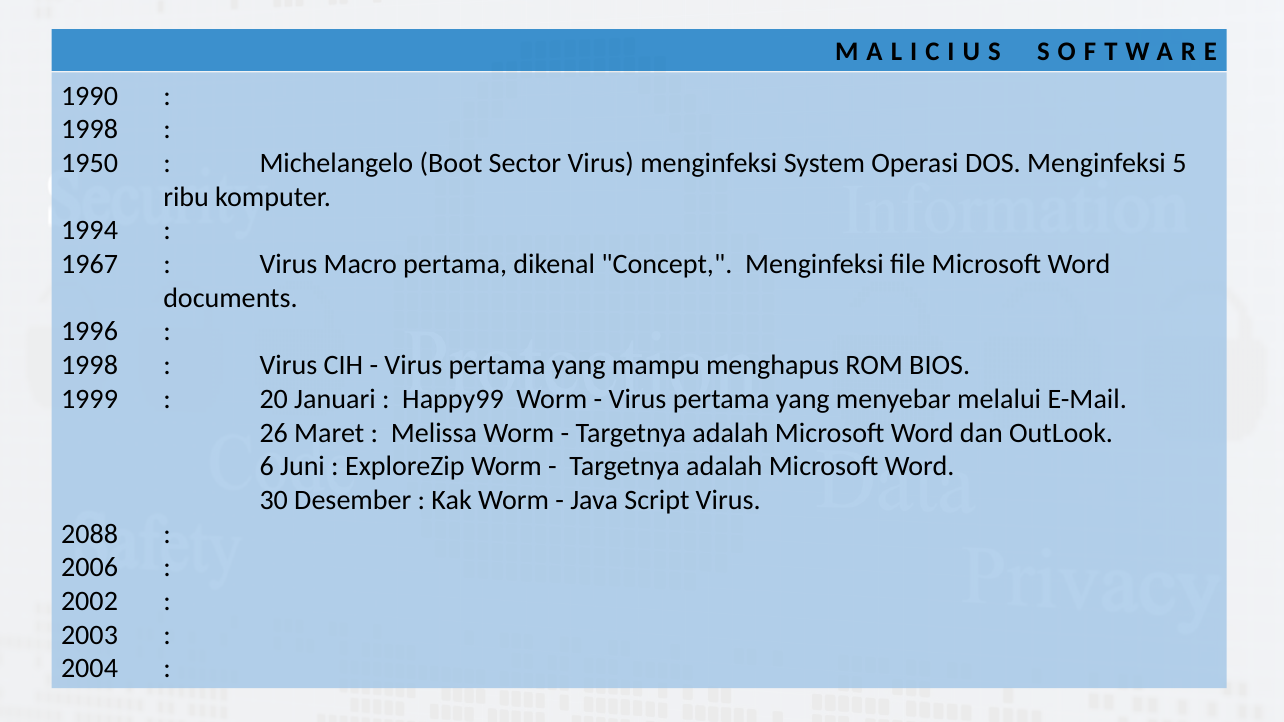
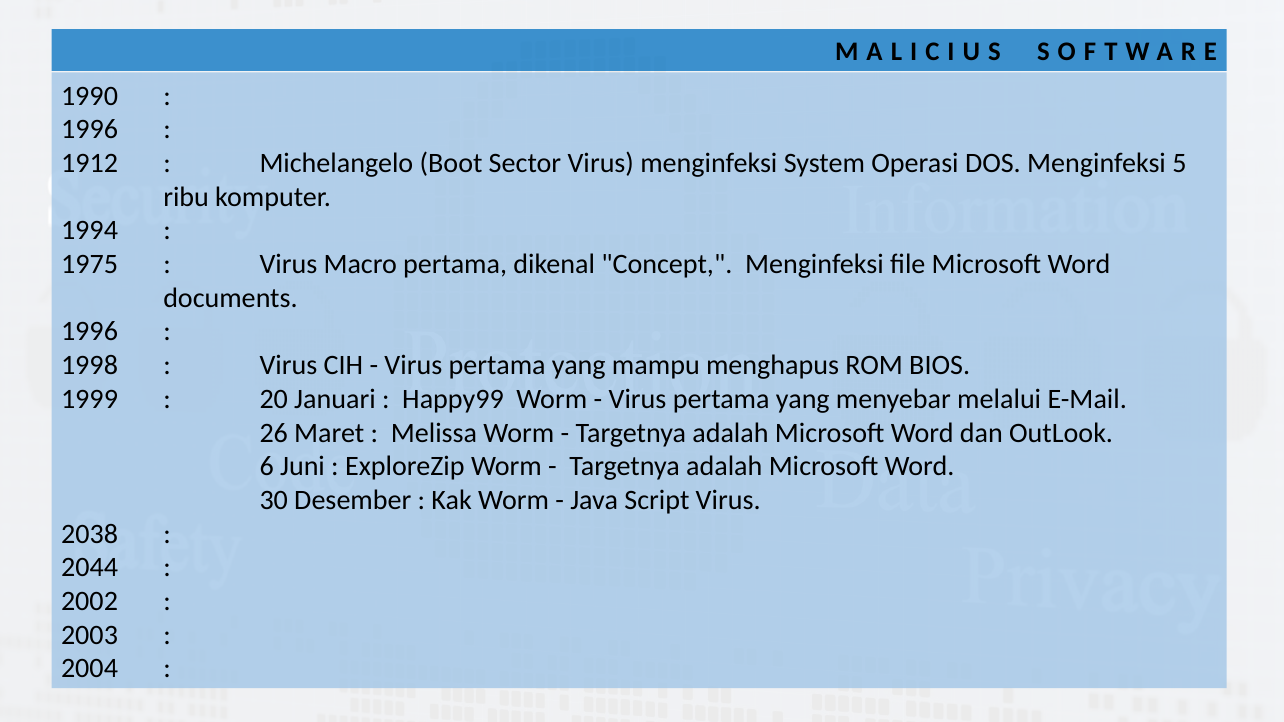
1998: 1998 -> 1996 (90, 130)
1950: 1950 -> 1912 (90, 163)
1967: 1967 -> 1975 (90, 264)
2088: 2088 -> 2038 (90, 534)
2006: 2006 -> 2044 (90, 568)
